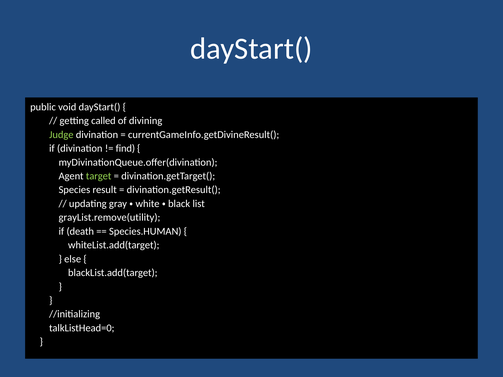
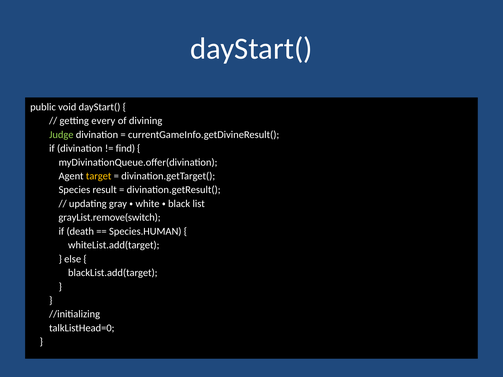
called: called -> every (103, 121)
target colour: light green -> yellow (99, 176)
grayList.remove(utility: grayList.remove(utility -> grayList.remove(switch (110, 218)
